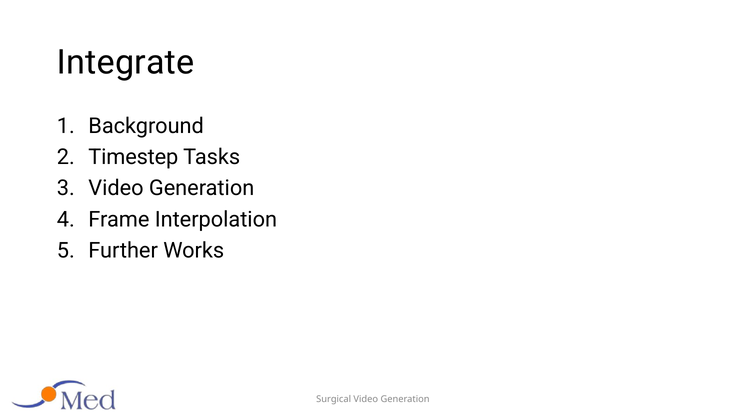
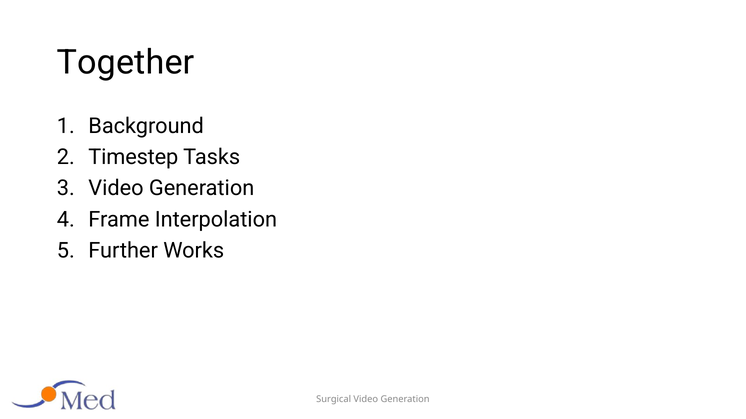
Integrate: Integrate -> Together (126, 63)
